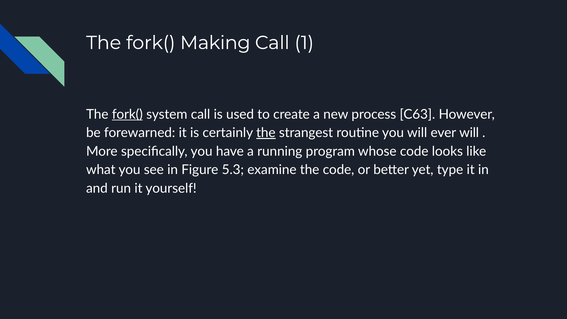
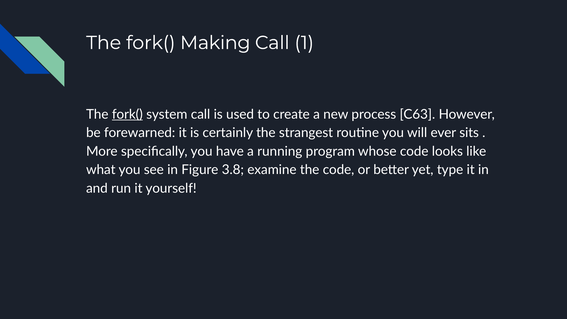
the underline: present -> none (266, 133)
ever will: will -> sits (469, 133)
5.3: 5.3 -> 3.8 (233, 170)
